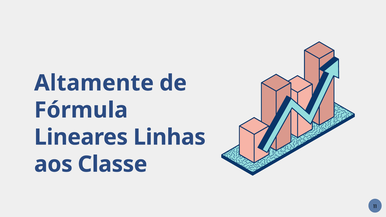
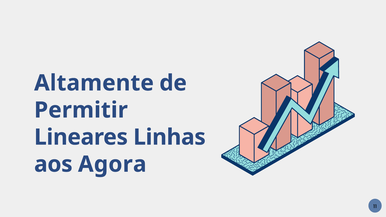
Fórmula: Fórmula -> Permitir (81, 110)
Classe: Classe -> Agora (112, 164)
